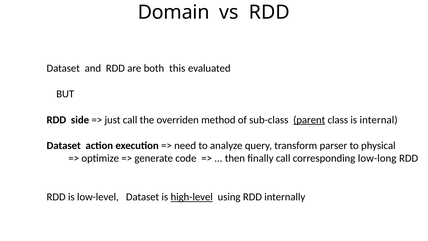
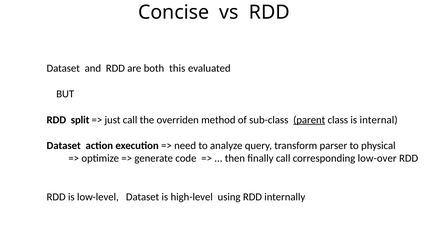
Domain: Domain -> Concise (174, 12)
side: side -> split (80, 120)
low-long: low-long -> low-over (377, 158)
high-level underline: present -> none (192, 197)
